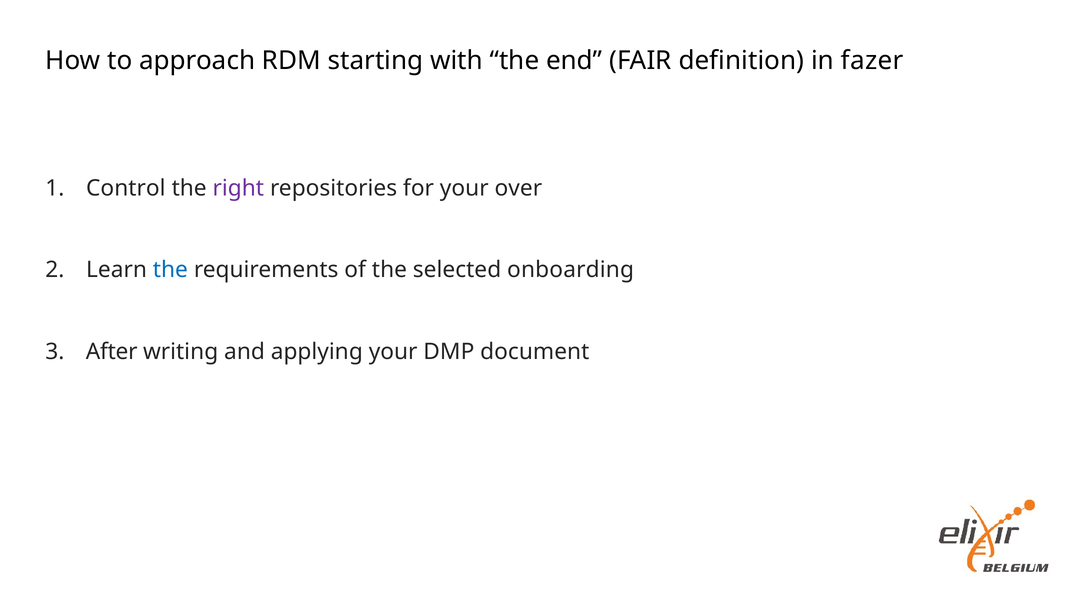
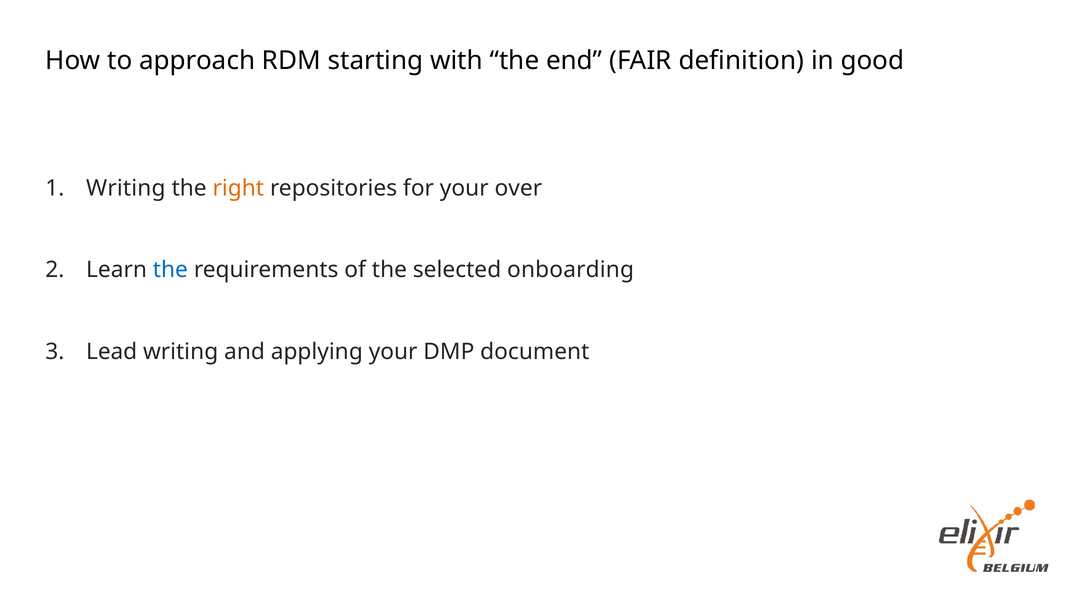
fazer: fazer -> good (872, 60)
Control: Control -> Writing (126, 188)
right colour: purple -> orange (238, 188)
After: After -> Lead (112, 351)
